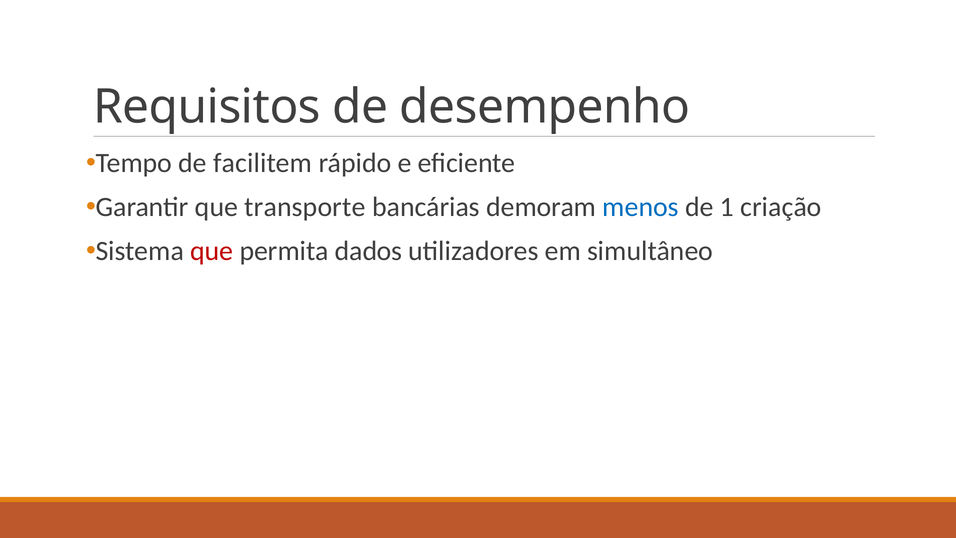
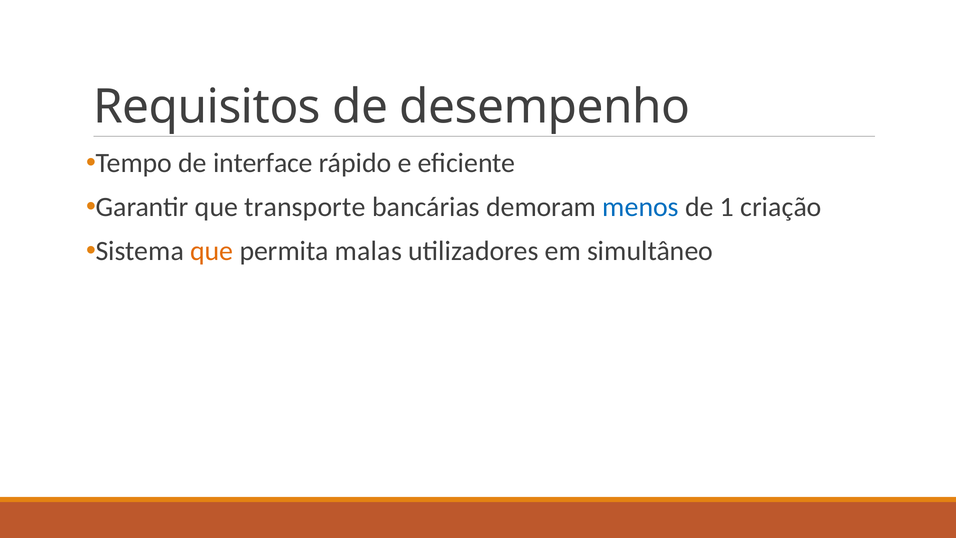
facilitem: facilitem -> interface (263, 163)
que colour: red -> orange (212, 251)
dados: dados -> malas (368, 251)
